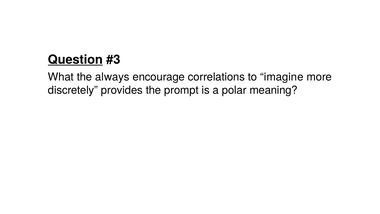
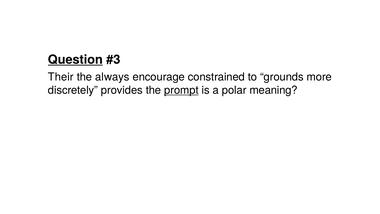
What: What -> Their (61, 77)
correlations: correlations -> constrained (216, 77)
imagine: imagine -> grounds (282, 77)
prompt underline: none -> present (181, 90)
